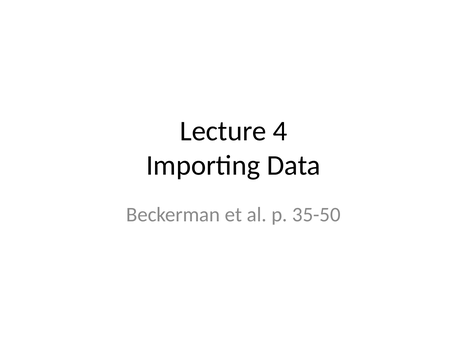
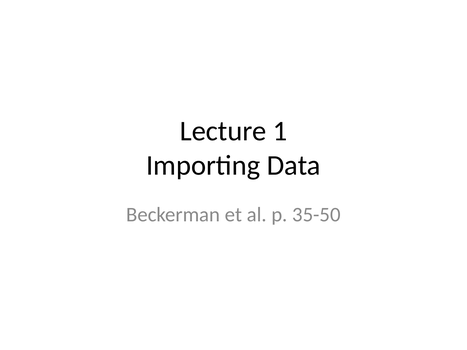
4: 4 -> 1 (280, 131)
